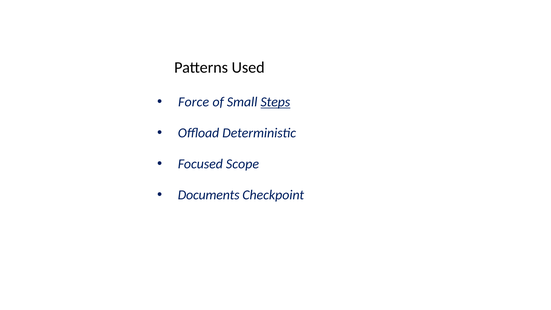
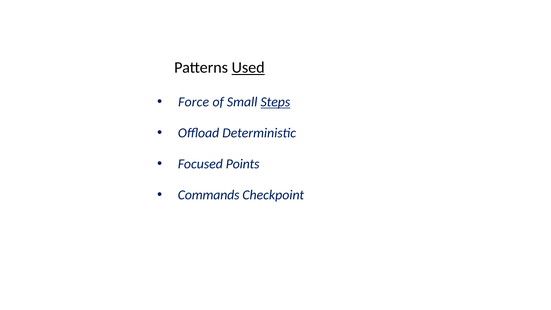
Used underline: none -> present (248, 67)
Scope: Scope -> Points (243, 164)
Documents: Documents -> Commands (209, 195)
